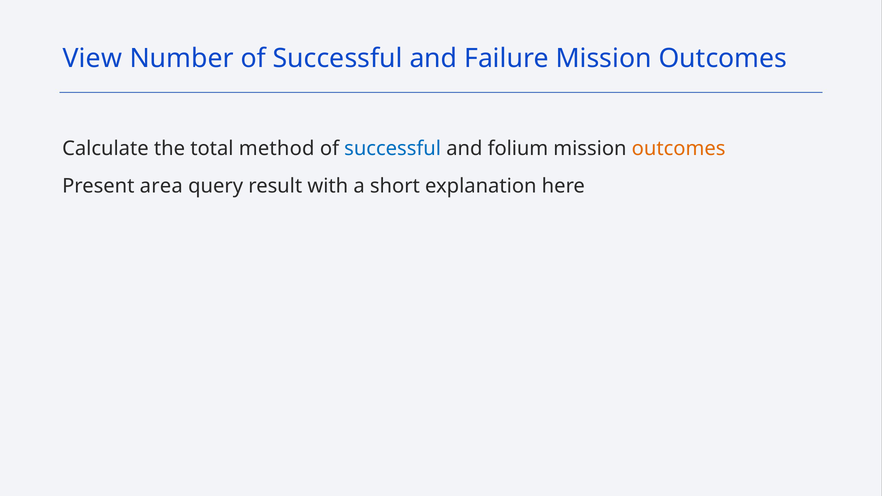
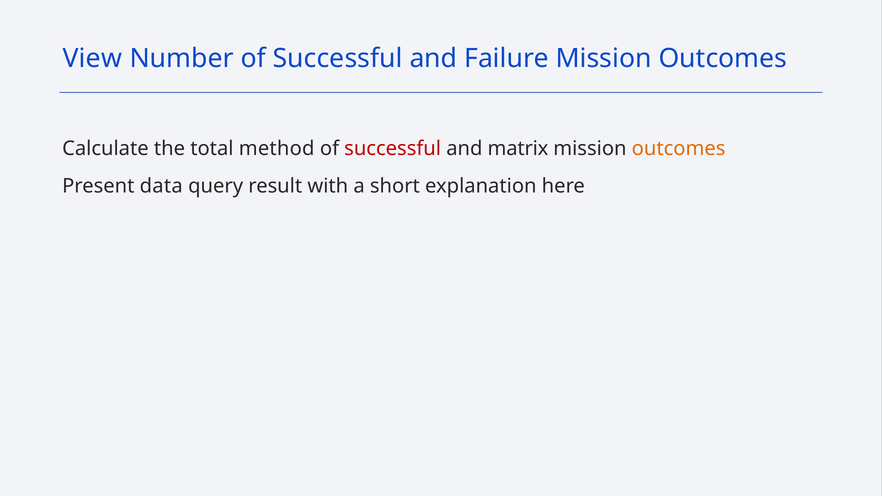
successful colour: blue -> red (393, 149)
folium: folium -> matrix (518, 149)
area: area -> data (161, 186)
